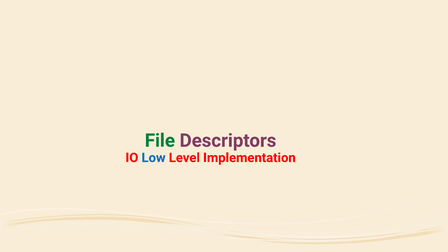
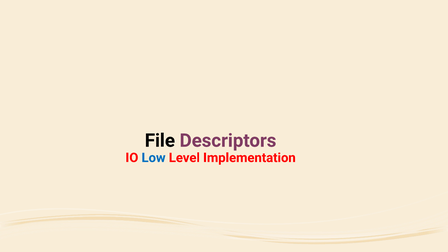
File colour: green -> black (160, 141)
